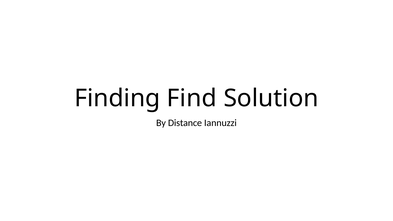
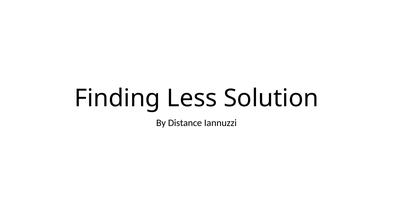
Find: Find -> Less (192, 98)
